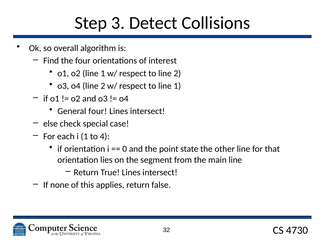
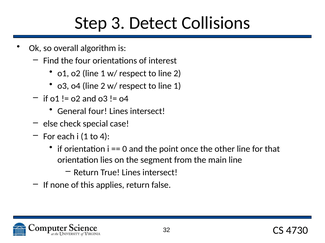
state: state -> once (189, 149)
